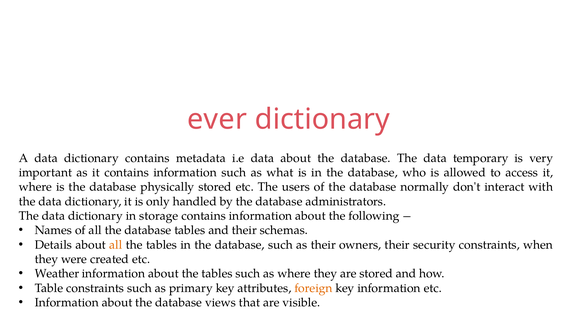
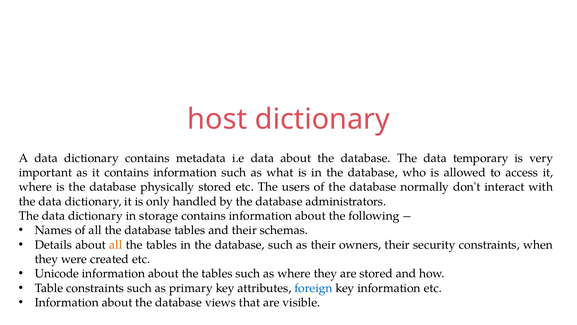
ever: ever -> host (217, 119)
Weather: Weather -> Unicode (57, 273)
foreign colour: orange -> blue (313, 288)
